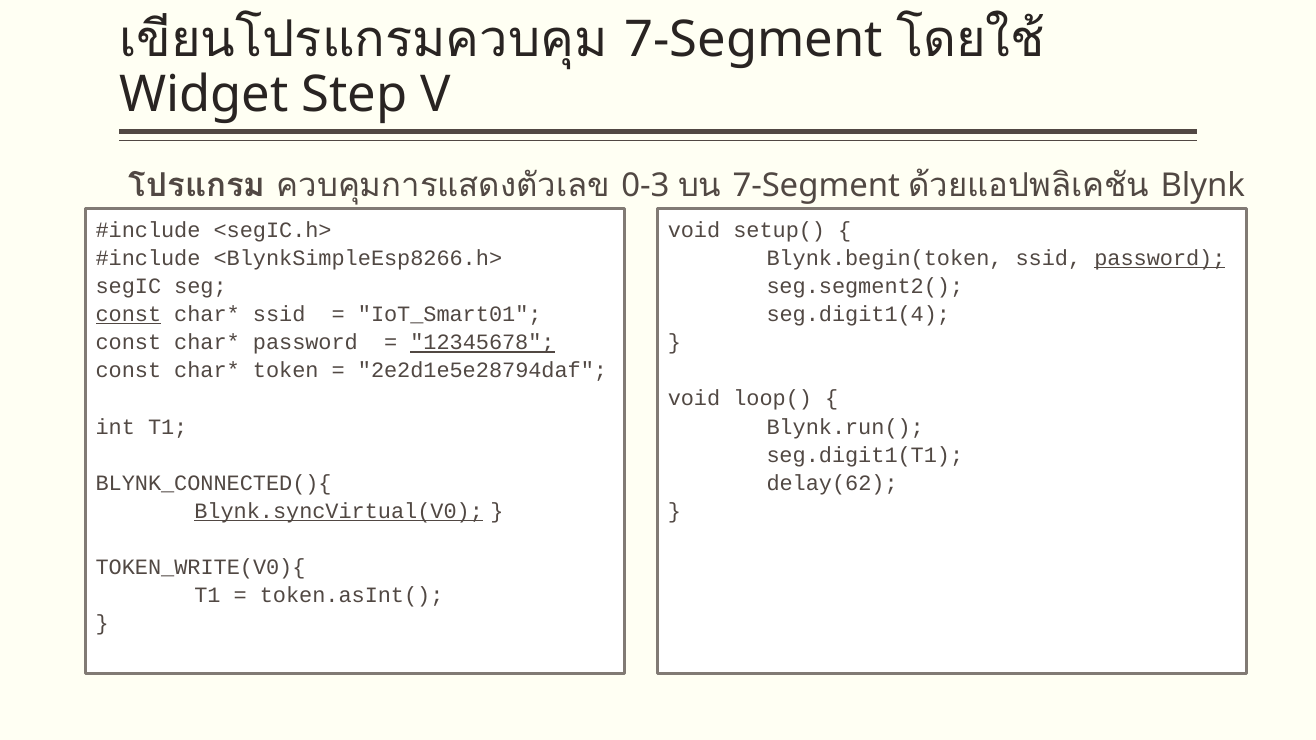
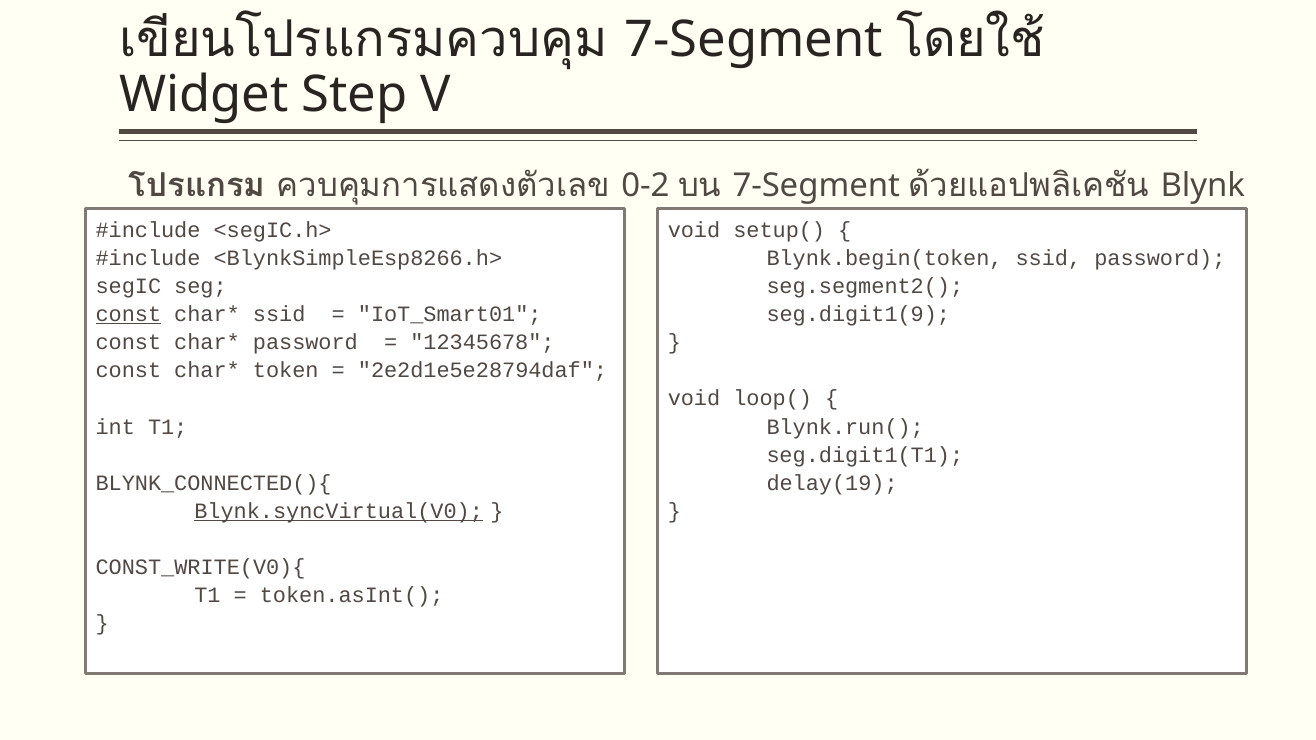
0-3: 0-3 -> 0-2 (645, 186)
password underline: present -> none (1160, 258)
seg.digit1(4: seg.digit1(4 -> seg.digit1(9 (858, 314)
12345678 underline: present -> none (482, 343)
delay(62: delay(62 -> delay(19 (832, 483)
TOKEN_WRITE(V0){: TOKEN_WRITE(V0){ -> CONST_WRITE(V0){ (201, 568)
